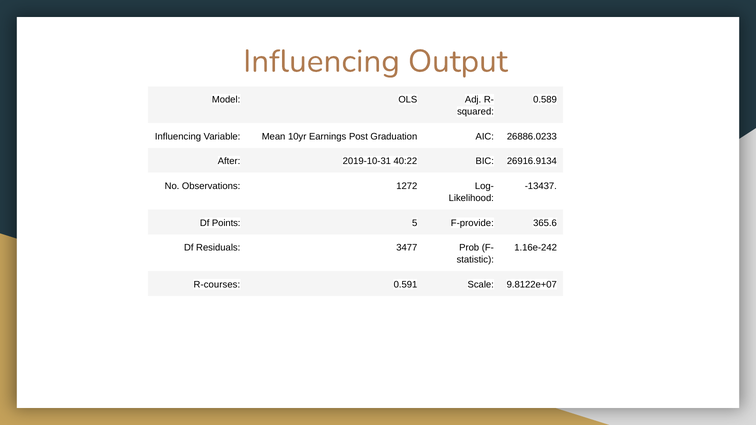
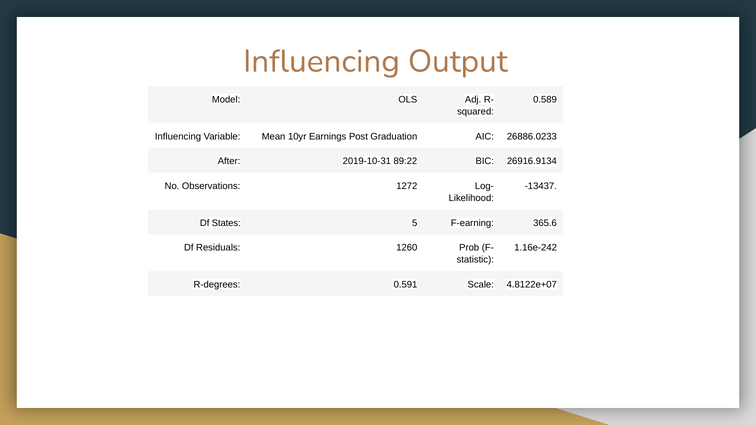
40:22: 40:22 -> 89:22 (405, 161)
Points: Points -> States (226, 223)
F-provide: F-provide -> F-earning (472, 223)
3477: 3477 -> 1260 (407, 248)
R-courses: R-courses -> R-degrees (217, 285)
9.8122e+07: 9.8122e+07 -> 4.8122e+07 (532, 285)
